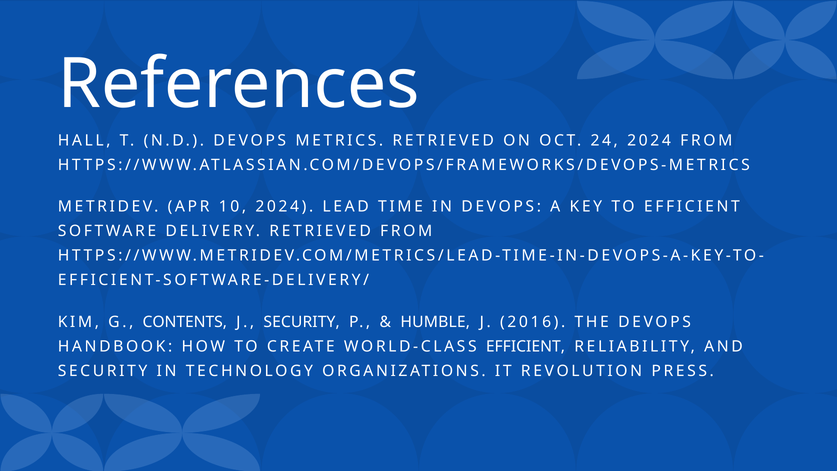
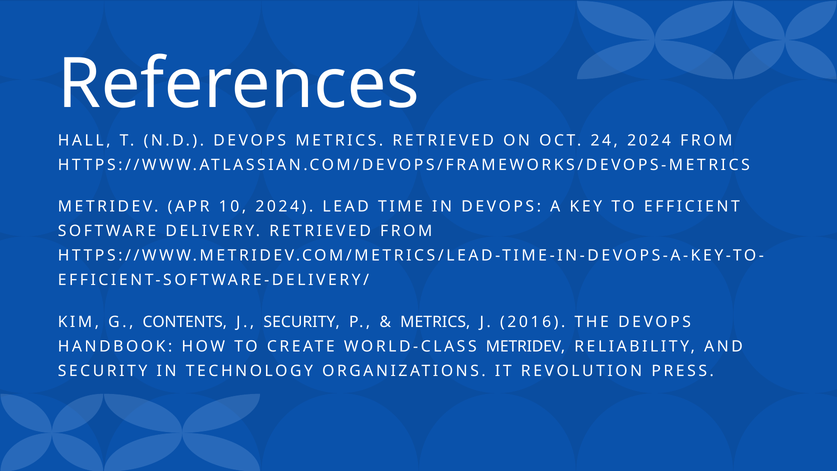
HUMBLE: HUMBLE -> METRICS (435, 322)
WORLD-CLASS EFFICIENT: EFFICIENT -> METRIDEV (526, 347)
